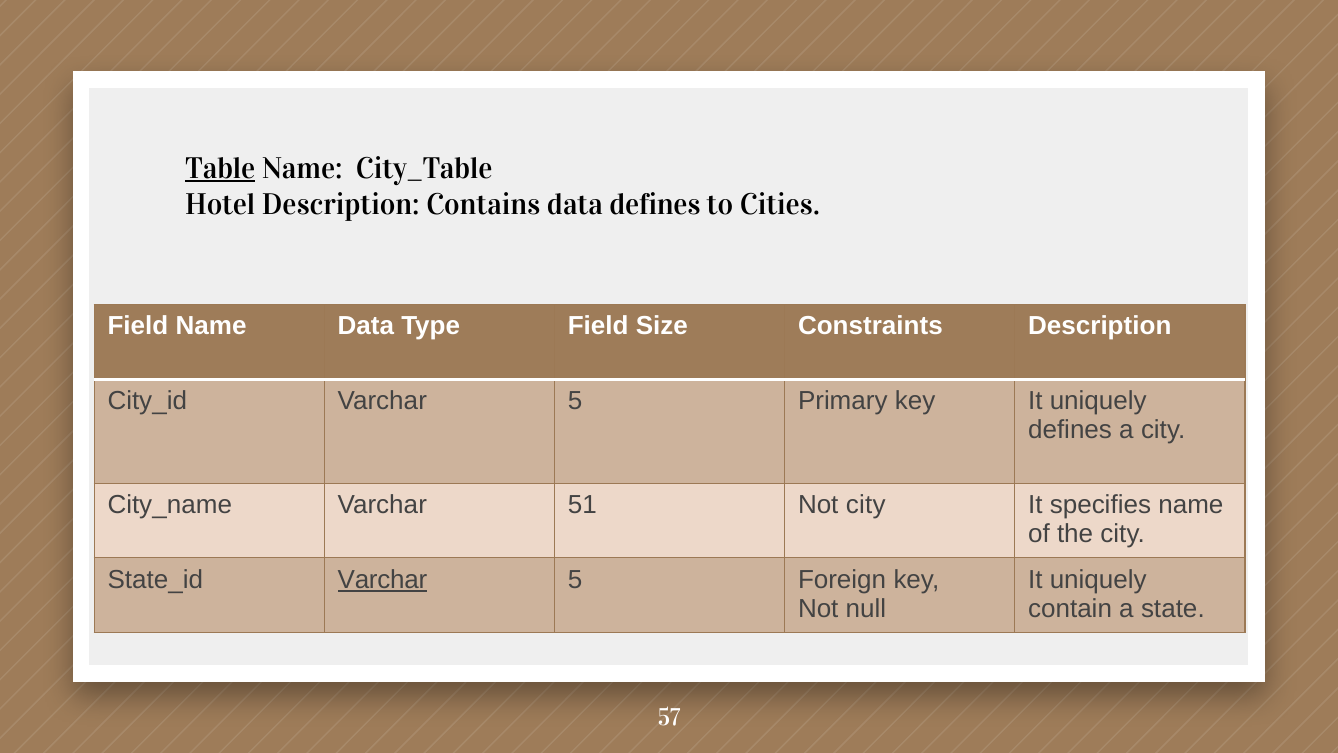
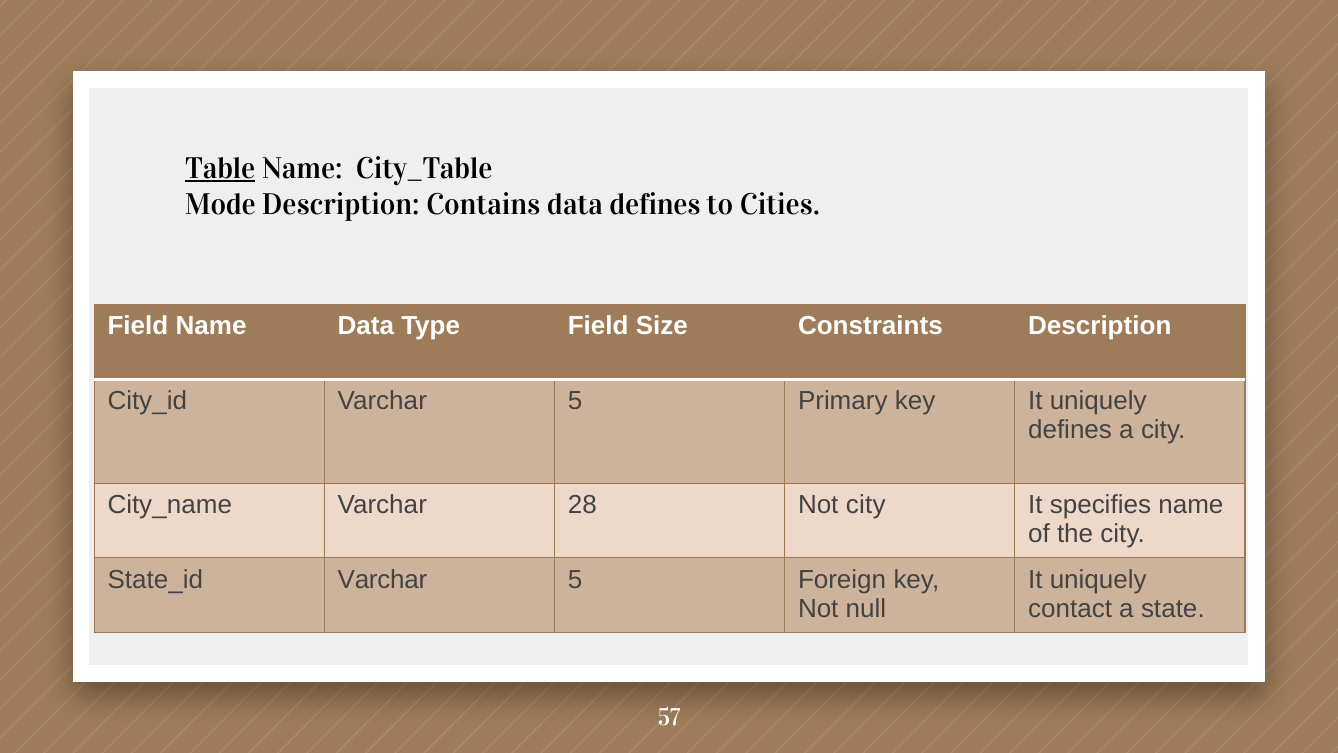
Hotel: Hotel -> Mode (220, 204)
51: 51 -> 28 (582, 505)
Varchar underline: present -> none (382, 579)
contain: contain -> contact (1070, 609)
